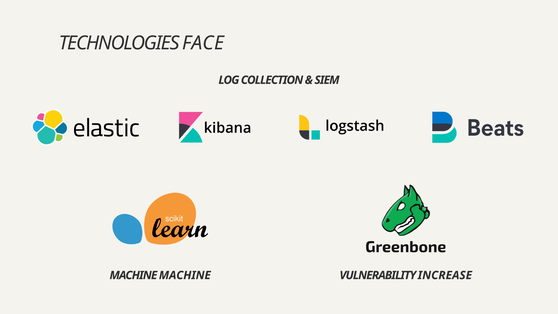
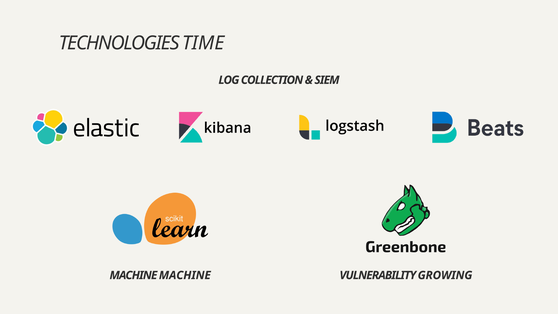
FACE: FACE -> TIME (203, 43)
INCREASE: INCREASE -> GROWING (445, 275)
